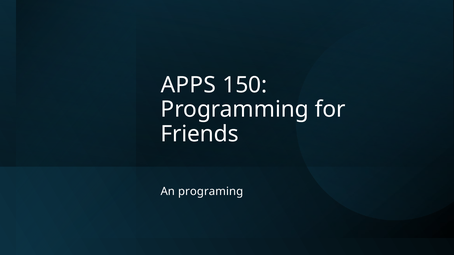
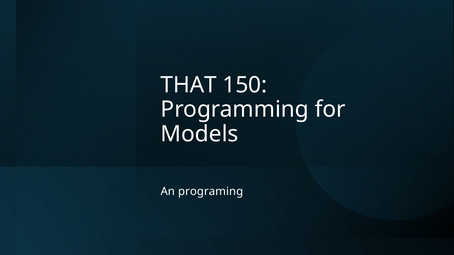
APPS: APPS -> THAT (189, 85)
Friends: Friends -> Models (200, 134)
